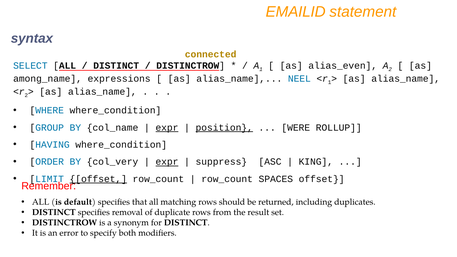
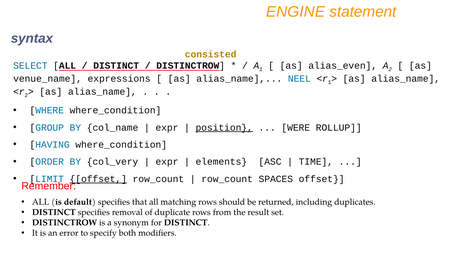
EMAILID: EMAILID -> ENGINE (296, 12)
connected: connected -> consisted (211, 54)
among_name: among_name -> venue_name (48, 79)
expr underline: present -> none (167, 128)
expr underline: present -> none (167, 162)
suppress: suppress -> elements (221, 162)
KING: KING -> TIME (316, 162)
